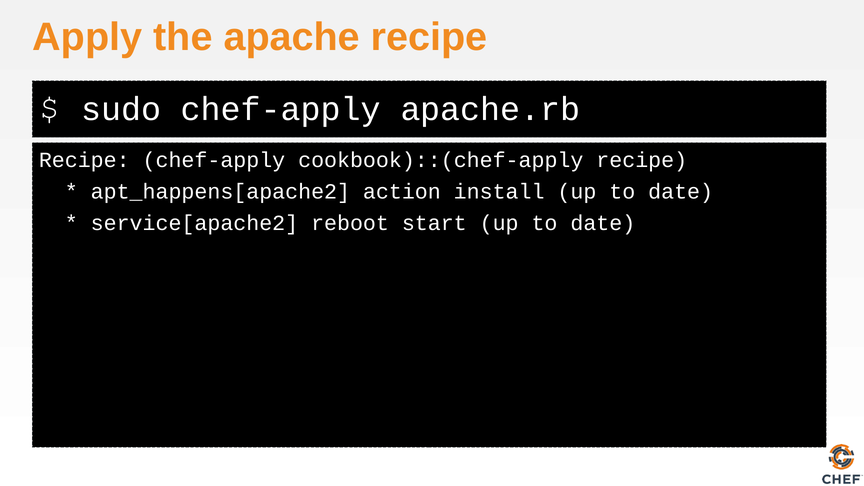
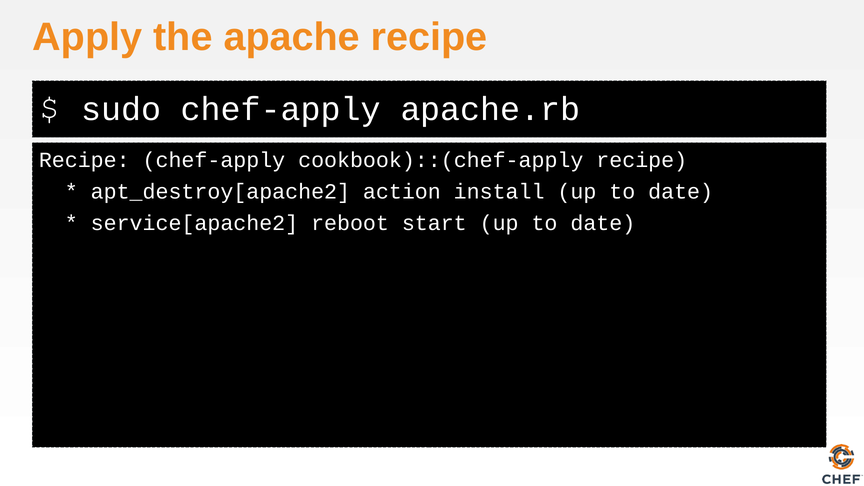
apt_happens[apache2: apt_happens[apache2 -> apt_destroy[apache2 (220, 192)
